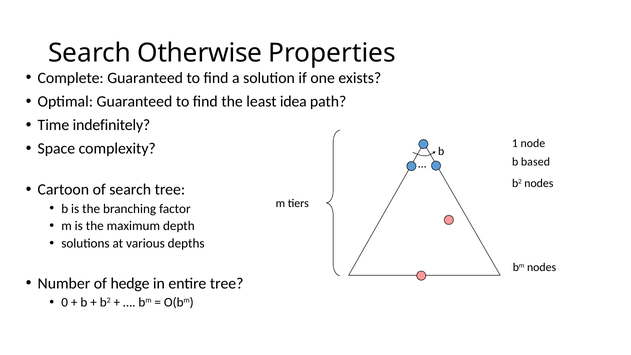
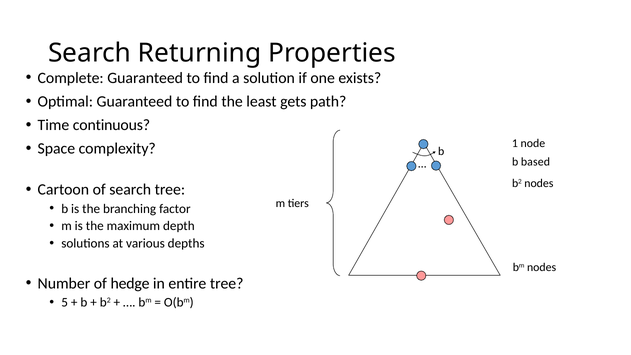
Otherwise: Otherwise -> Returning (200, 53)
idea: idea -> gets (293, 101)
indefinitely: indefinitely -> continuous (111, 125)
0: 0 -> 5 (65, 302)
